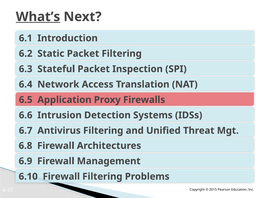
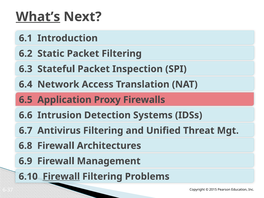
Firewall underline: none -> present (61, 177)
